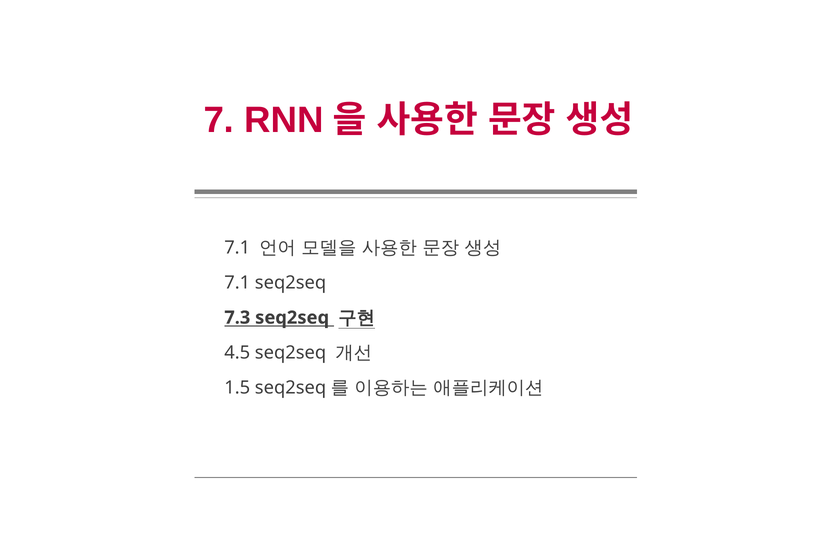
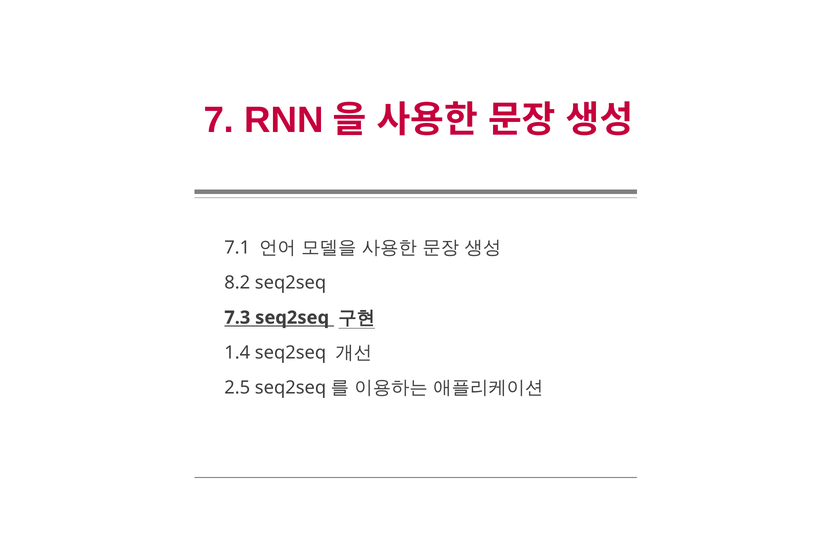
7.1: 7.1 -> 8.2 (237, 283)
4.5: 4.5 -> 1.4 (237, 353)
1.5: 1.5 -> 2.5 (237, 388)
